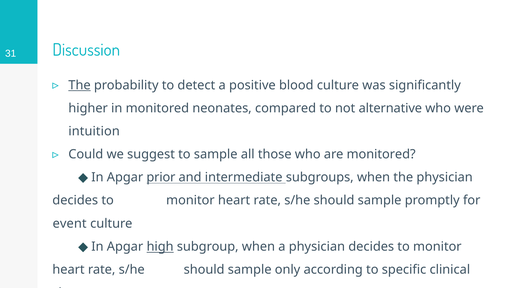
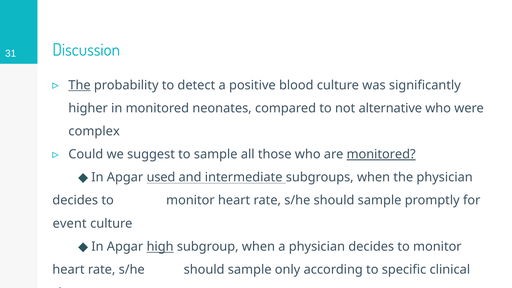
intuition: intuition -> complex (94, 131)
monitored underline: none -> present (381, 154)
prior: prior -> used (161, 177)
